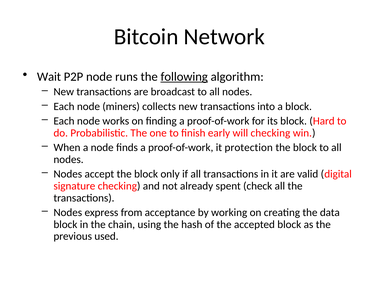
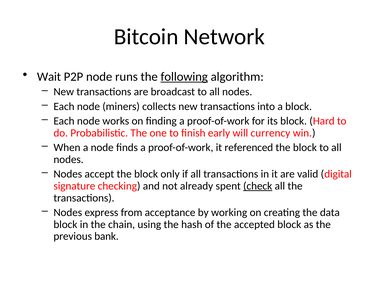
will checking: checking -> currency (270, 133)
protection: protection -> referenced (249, 148)
check underline: none -> present (258, 186)
used: used -> bank (106, 237)
